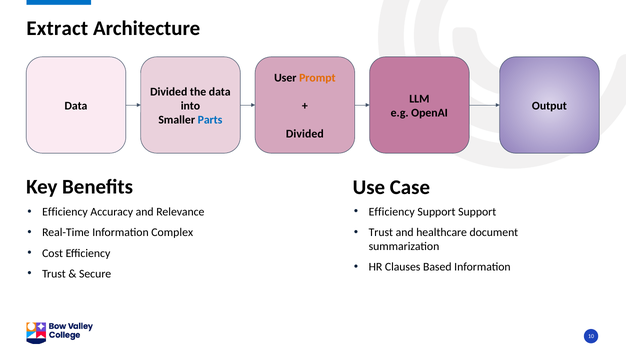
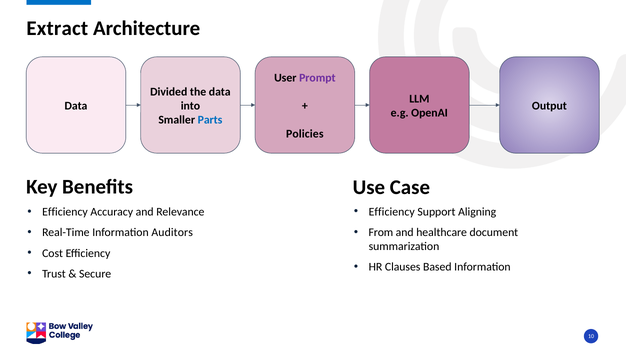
Prompt colour: orange -> purple (317, 78)
Divided: Divided -> Policies (305, 134)
Support Support: Support -> Aligning (477, 212)
Trust: Trust -> From (381, 232)
Complex: Complex -> Auditors (172, 233)
